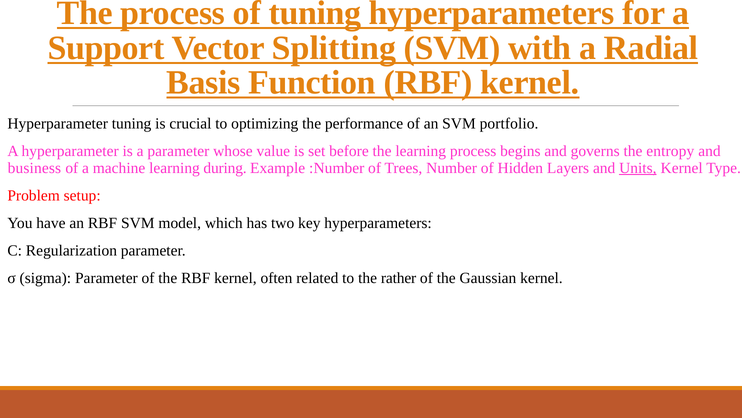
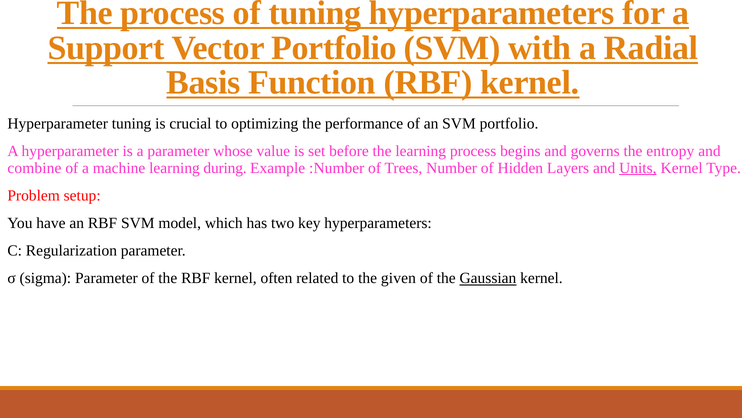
Vector Splitting: Splitting -> Portfolio (334, 48)
business: business -> combine (34, 168)
rather: rather -> given (398, 278)
Gaussian underline: none -> present (488, 278)
